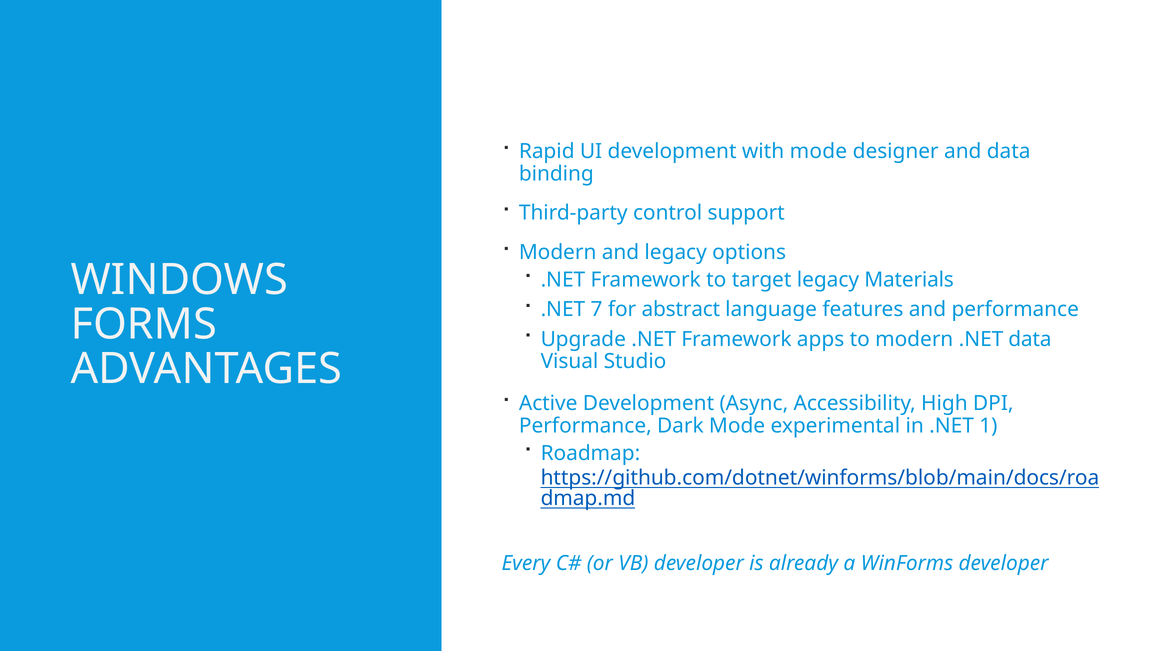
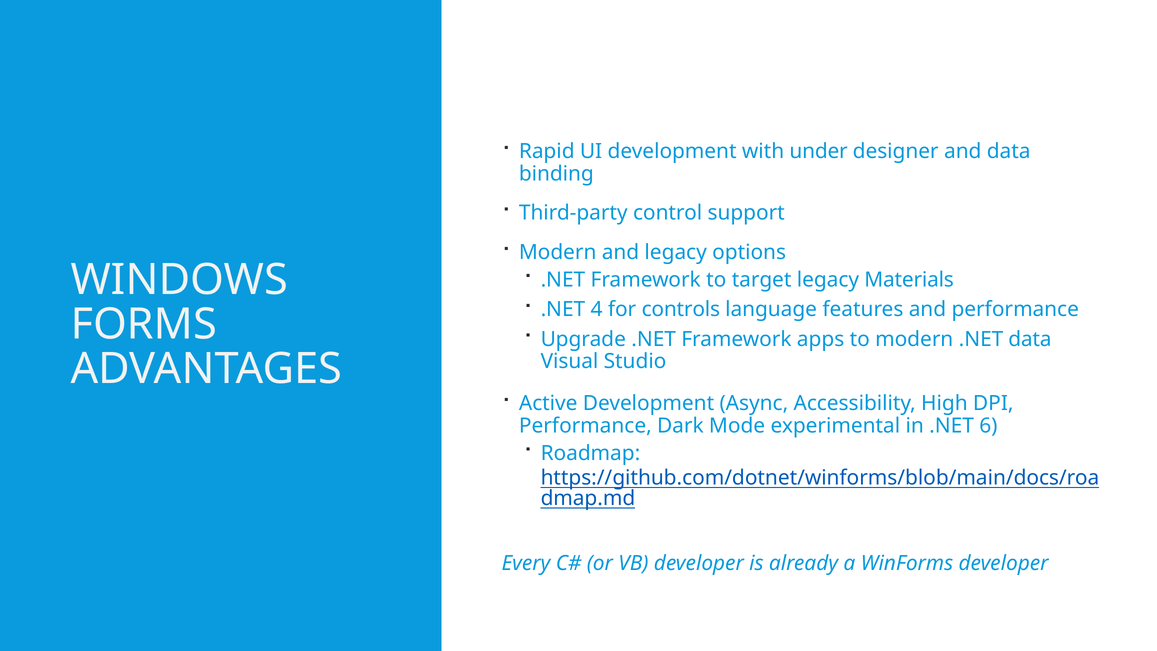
with mode: mode -> under (819, 151)
7: 7 -> 4 (597, 309)
abstract: abstract -> controls (681, 309)
1: 1 -> 6 (988, 426)
